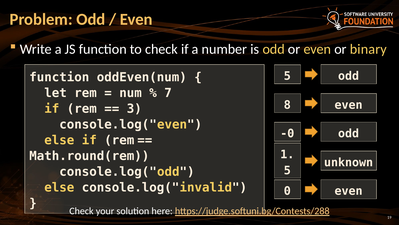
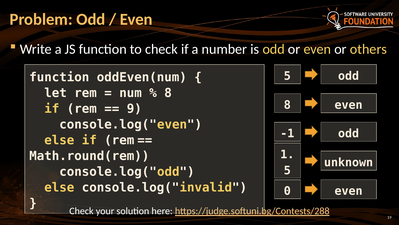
binary: binary -> others (368, 49)
7: 7 -> 8 (168, 93)
3: 3 -> 9 (134, 108)
-0: -0 -> -1 (287, 133)
